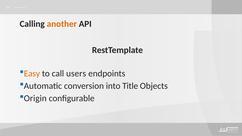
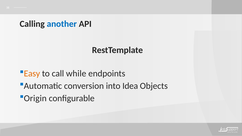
another colour: orange -> blue (62, 24)
users: users -> while (76, 74)
Title: Title -> Idea (130, 86)
